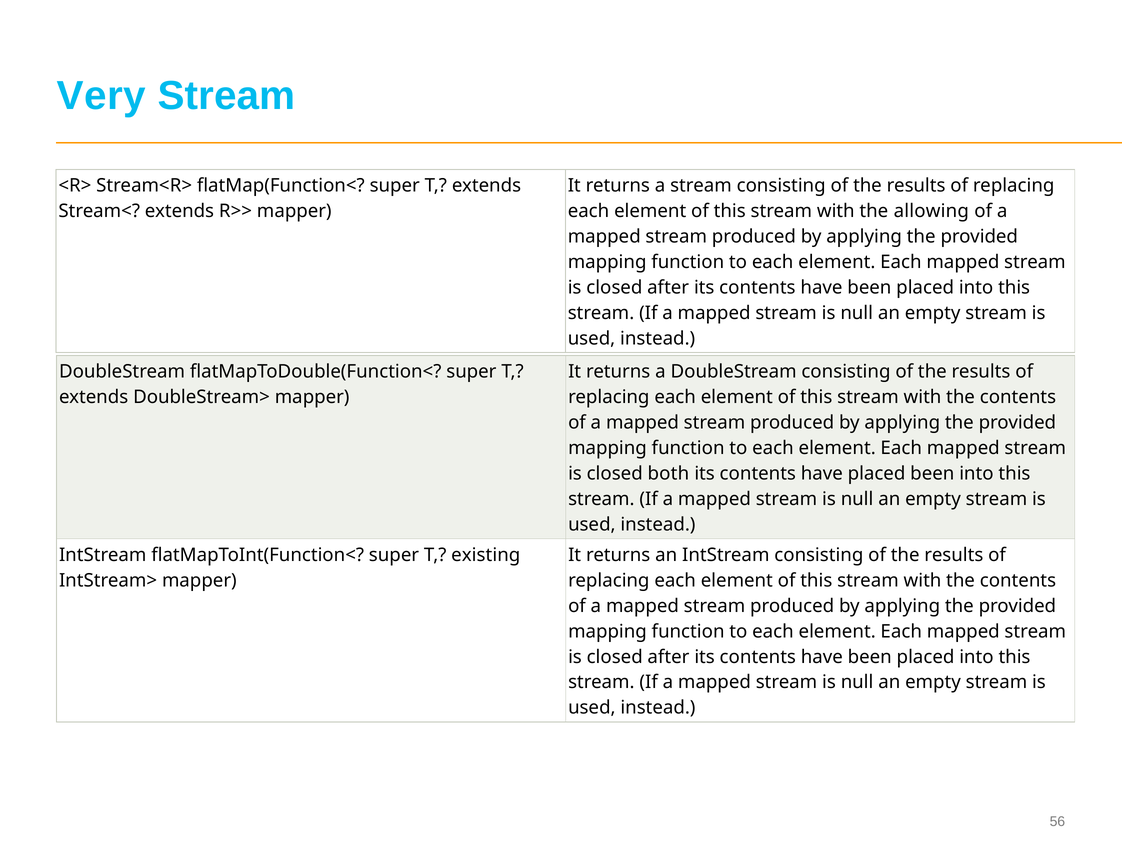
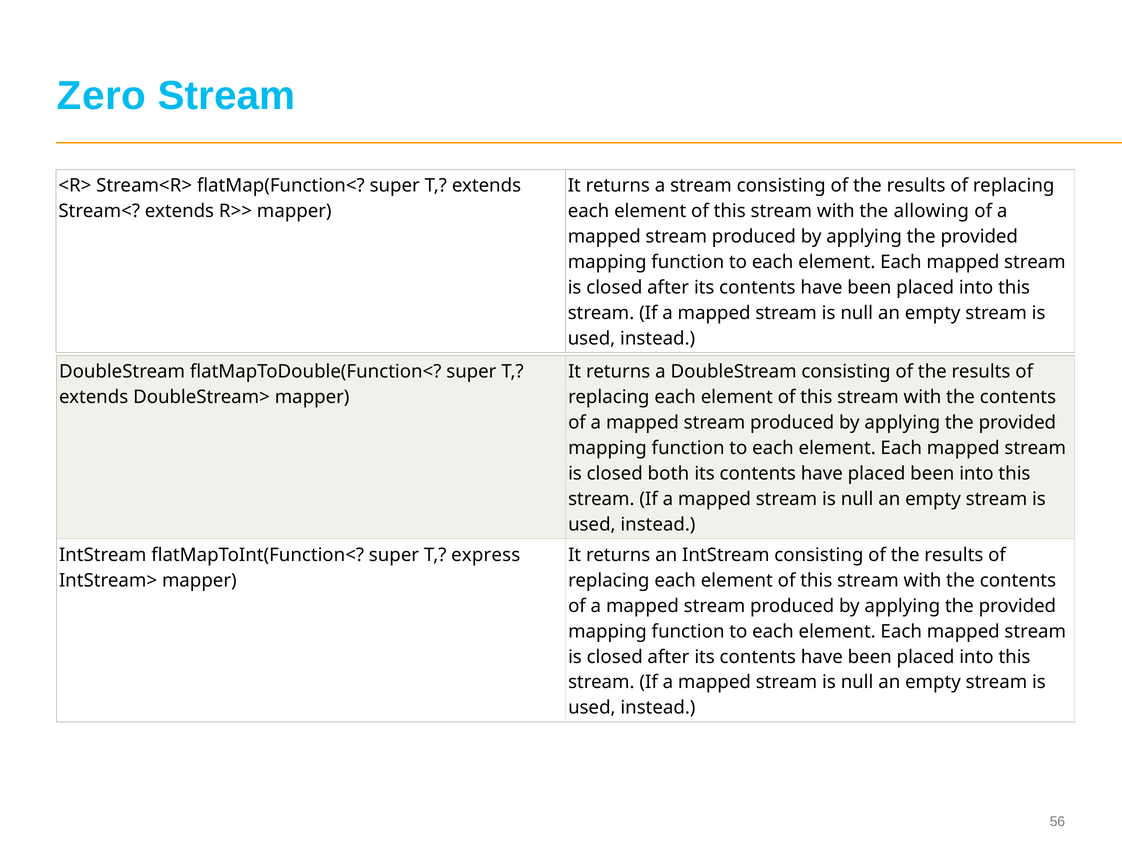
Very: Very -> Zero (101, 96)
existing: existing -> express (486, 555)
